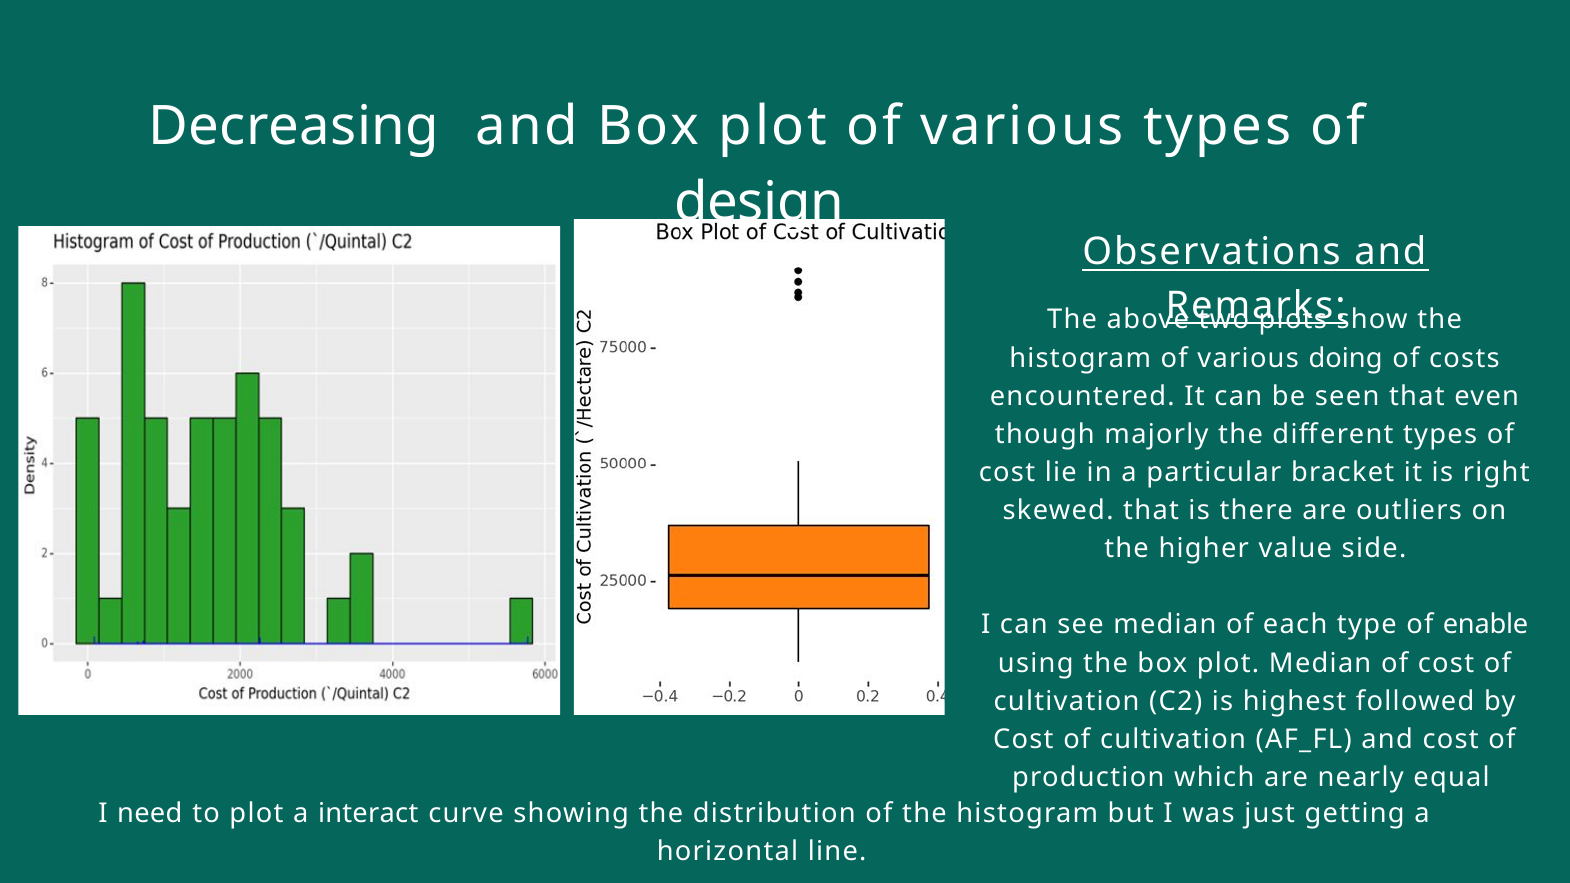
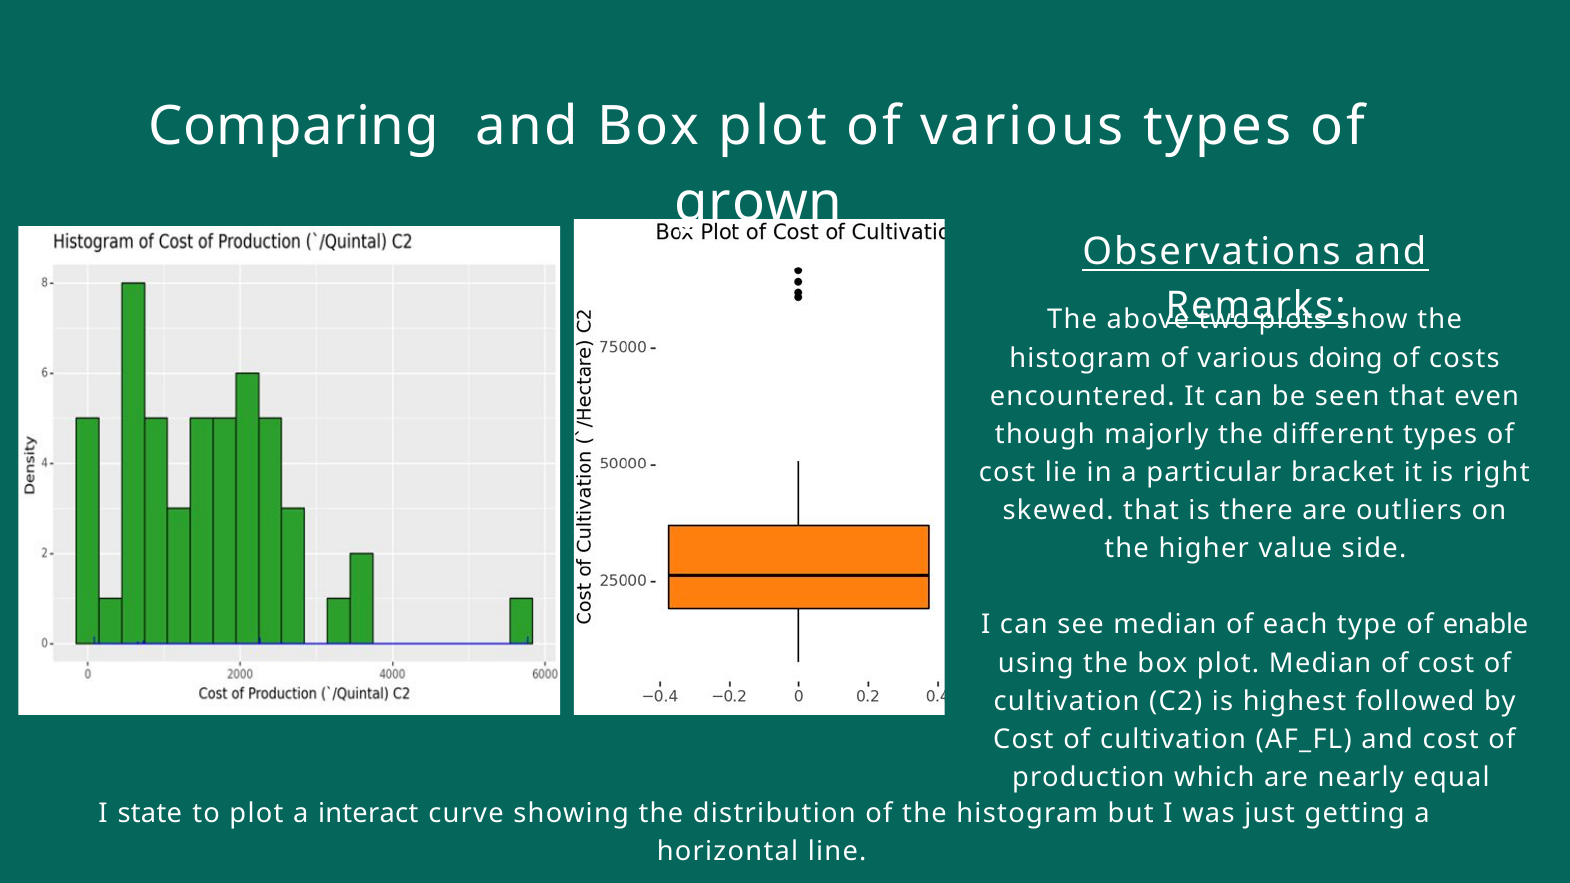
Decreasing: Decreasing -> Comparing (294, 127)
design: design -> grown (759, 203)
need: need -> state (150, 814)
